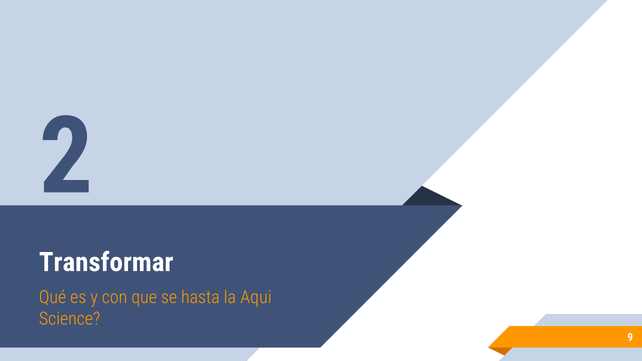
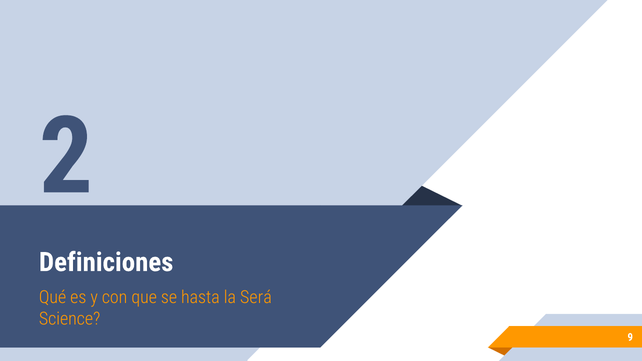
Transformar: Transformar -> Definiciones (106, 262)
Aqui: Aqui -> Será (256, 297)
